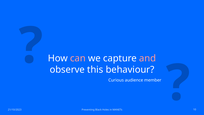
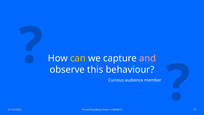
can colour: pink -> yellow (78, 58)
